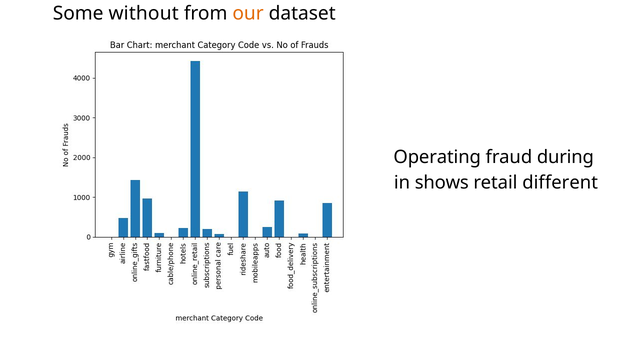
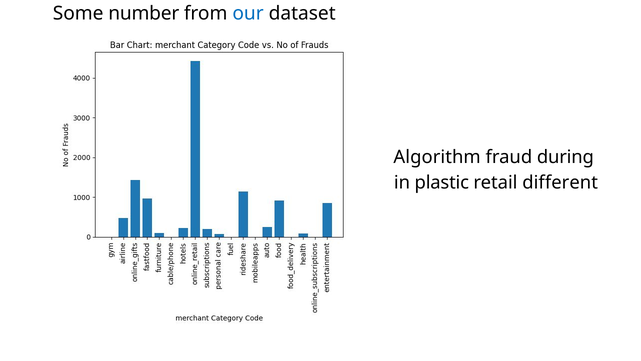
without: without -> number (144, 14)
our colour: orange -> blue (248, 14)
Operating: Operating -> Algorithm (437, 157)
shows: shows -> plastic (442, 183)
